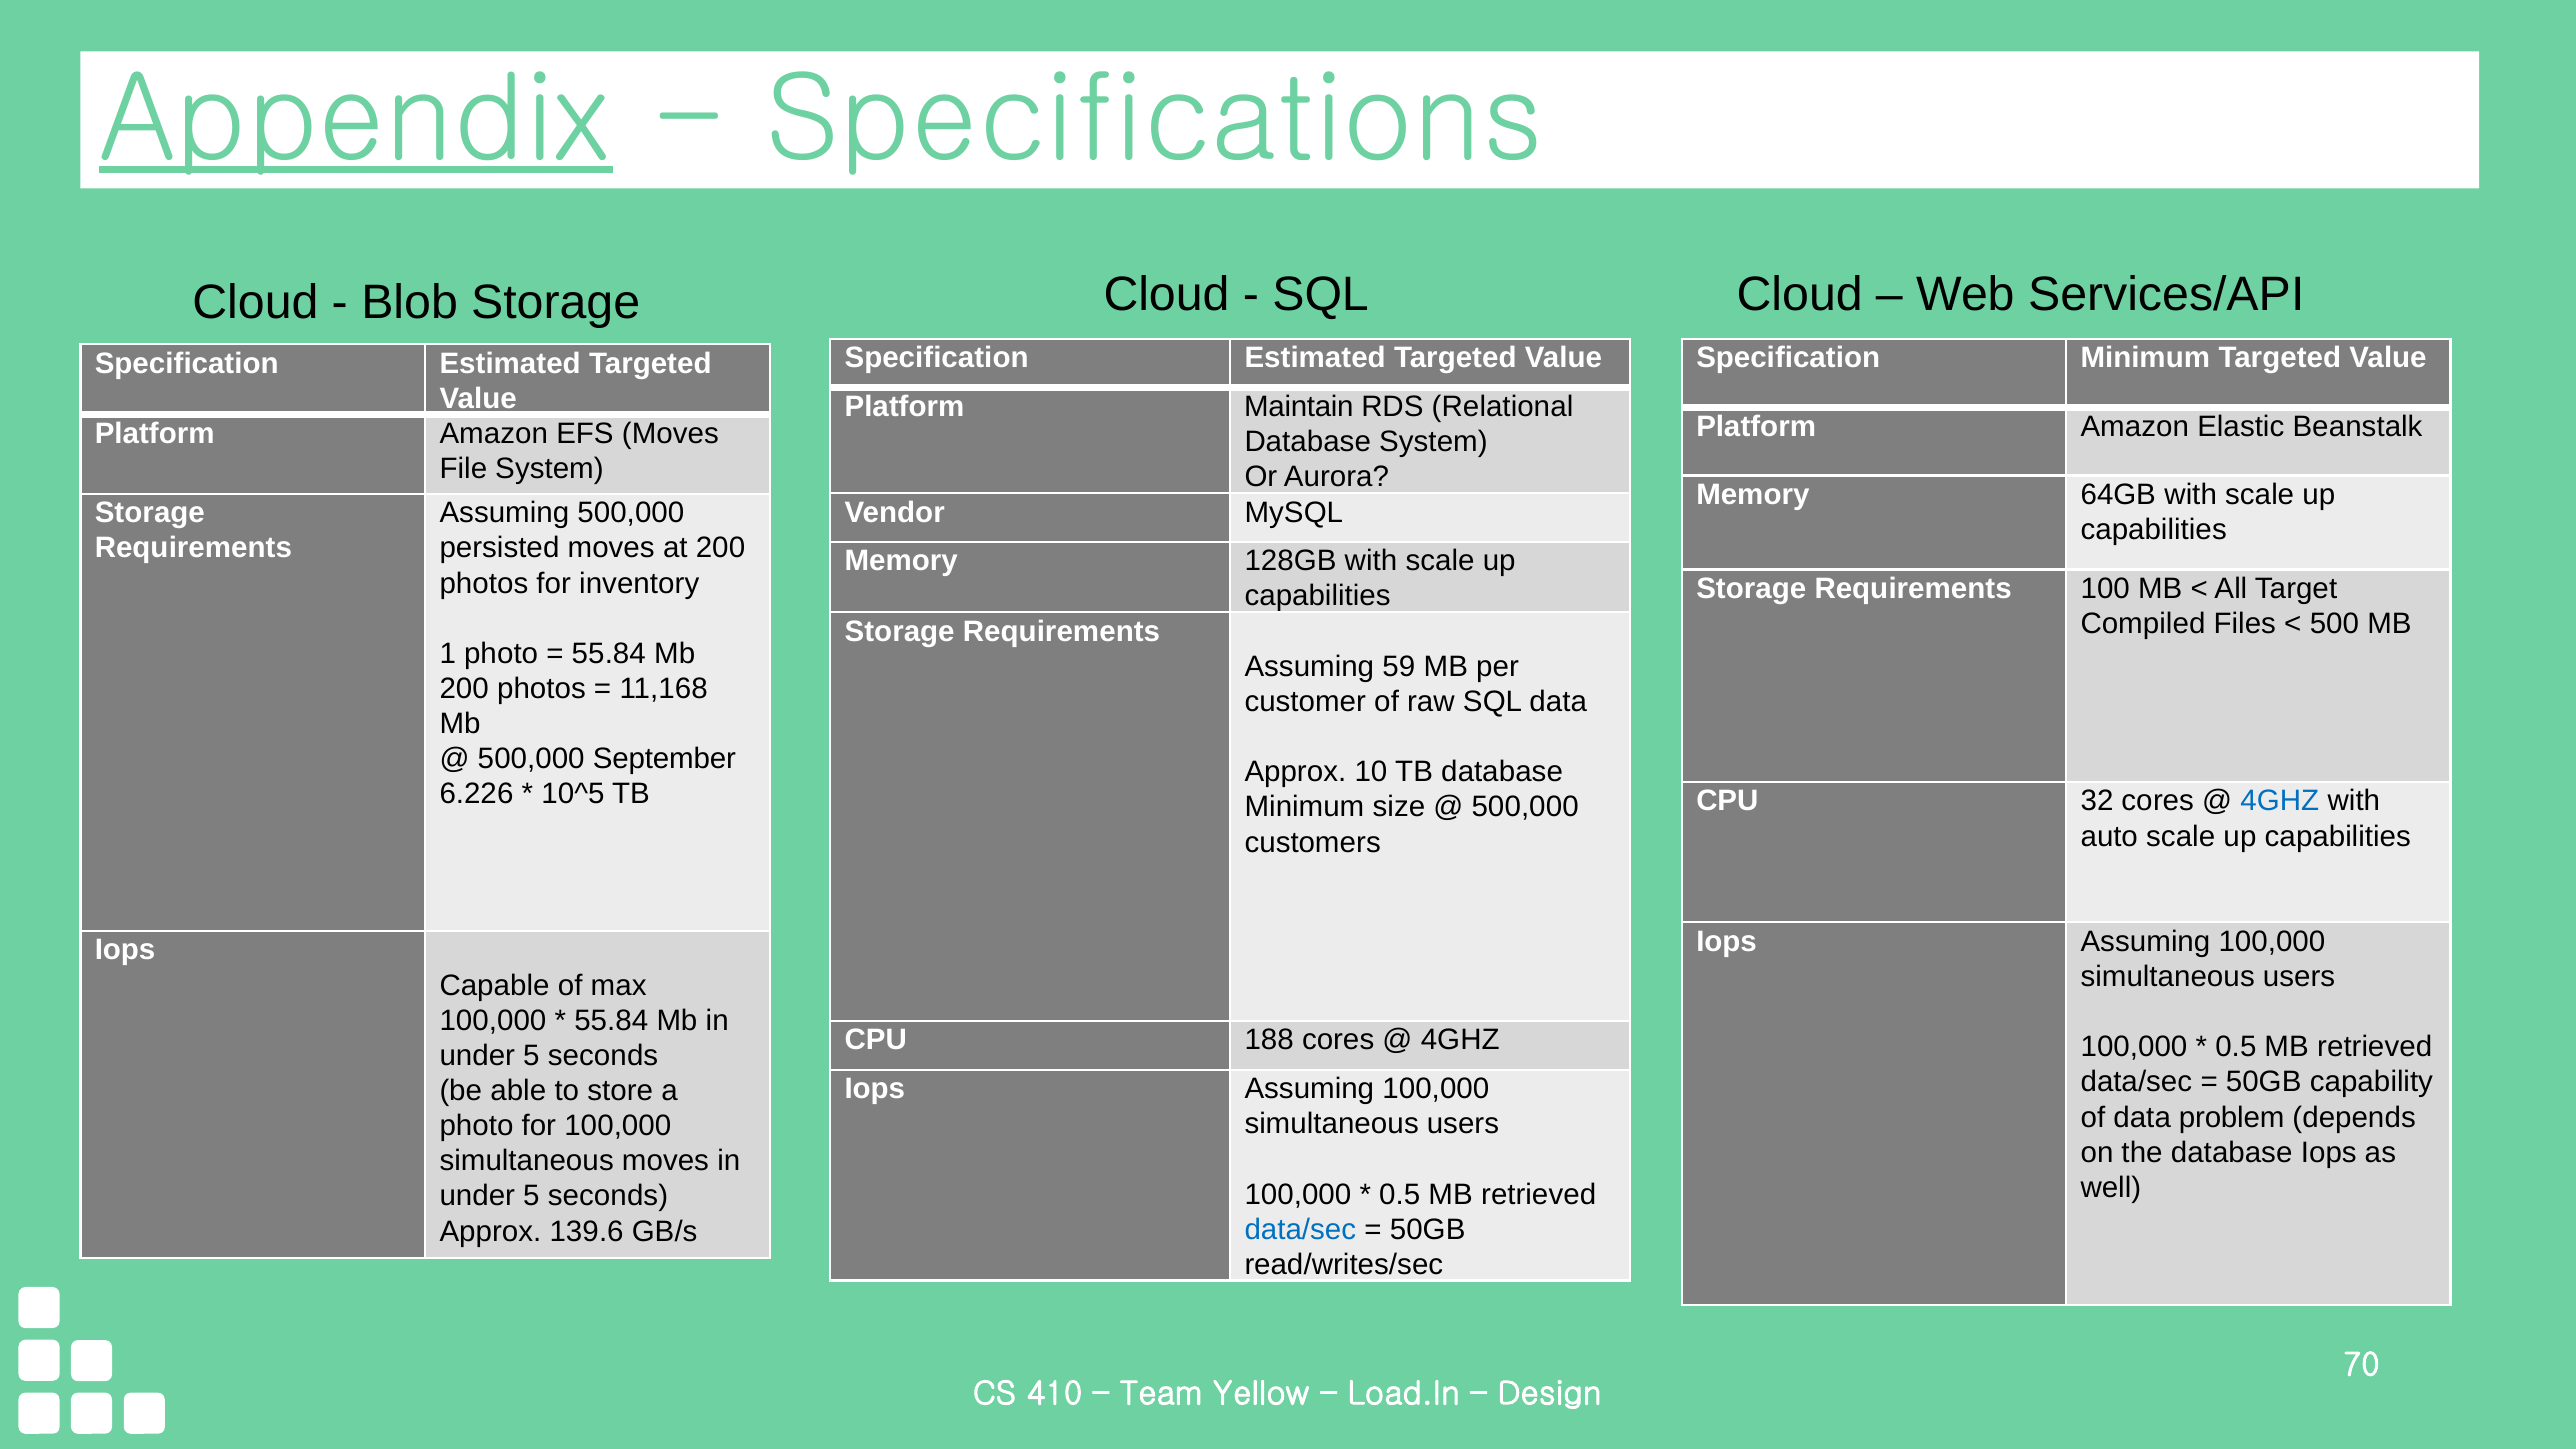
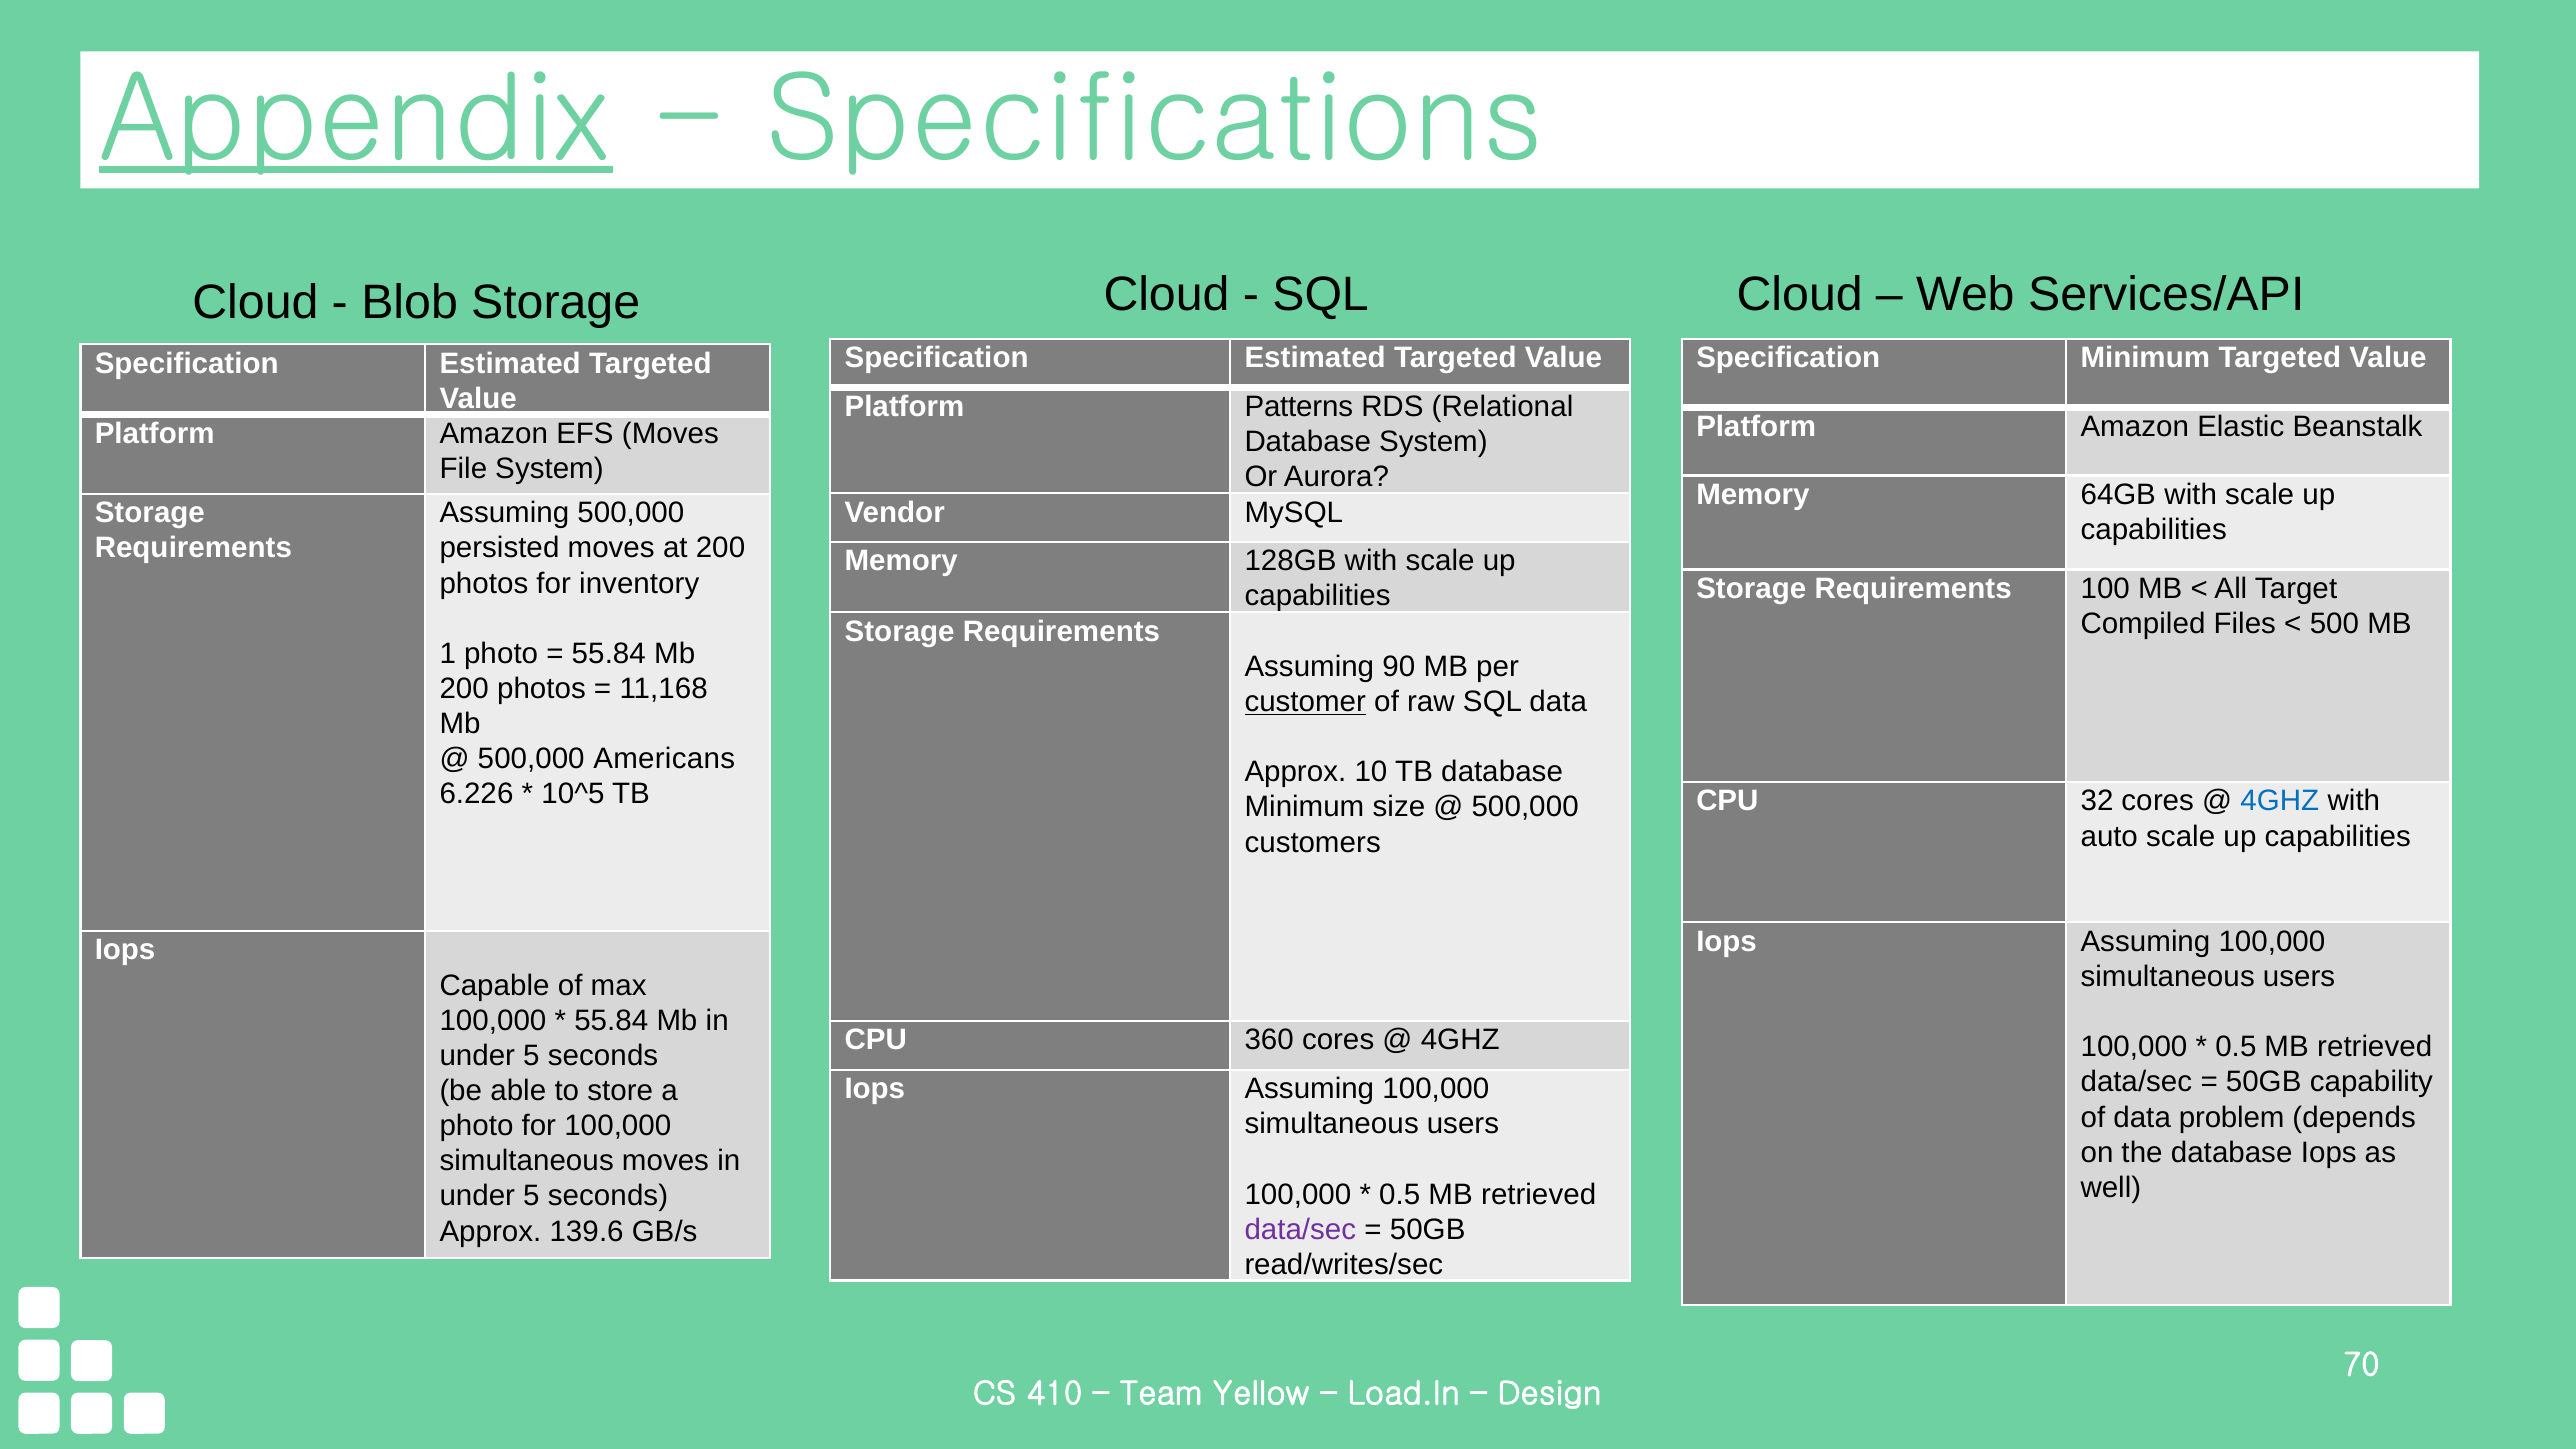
Maintain: Maintain -> Patterns (1299, 407)
59: 59 -> 90 (1399, 667)
customer underline: none -> present (1305, 702)
September: September -> Americans (664, 759)
188: 188 -> 360 (1269, 1040)
data/sec colour: blue -> purple (1300, 1229)
